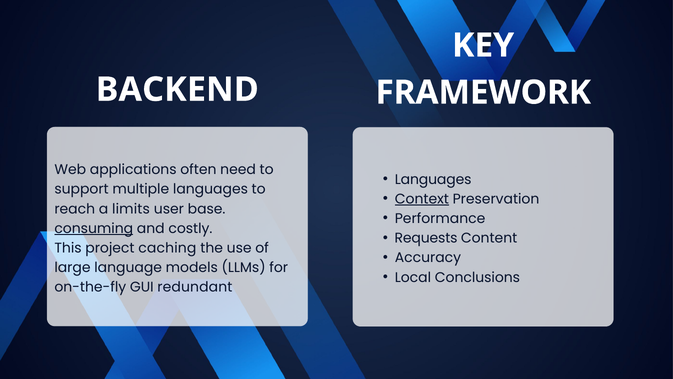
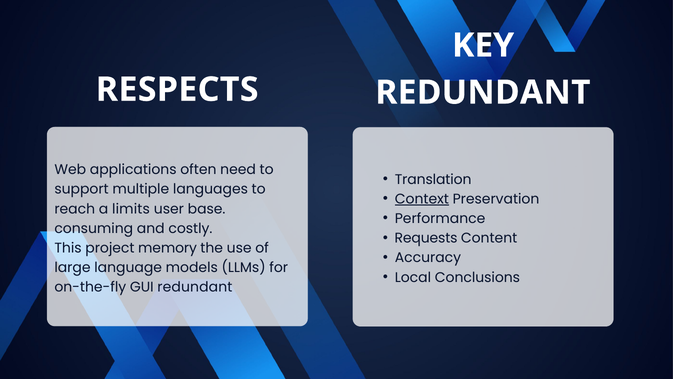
BACKEND: BACKEND -> RESPECTS (177, 89)
FRAMEWORK: FRAMEWORK -> REDUNDANT (483, 92)
Languages: Languages -> Translation (433, 179)
consuming underline: present -> none (94, 228)
caching: caching -> memory (168, 248)
